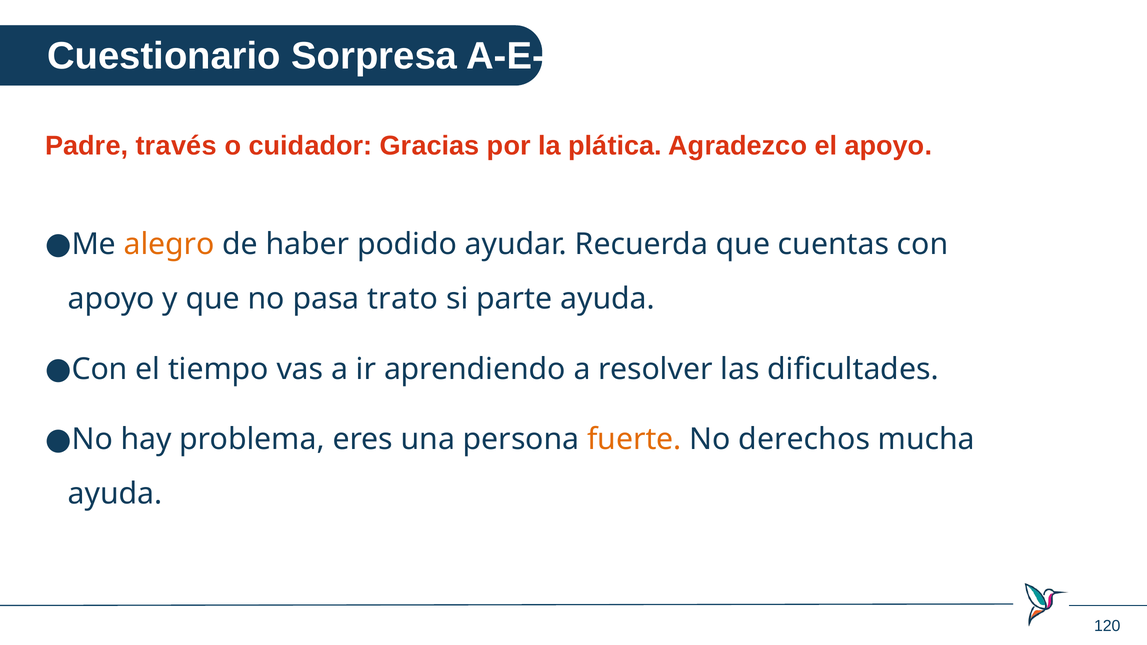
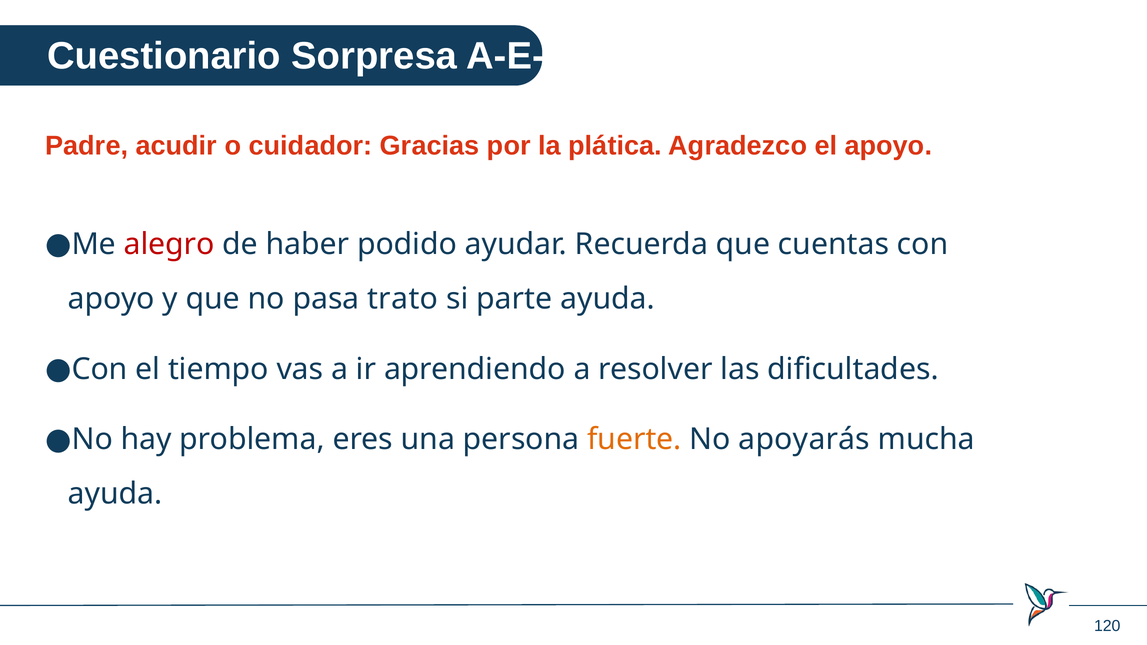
través: través -> acudir (176, 146)
alegro colour: orange -> red (169, 244)
derechos: derechos -> apoyarás (804, 440)
